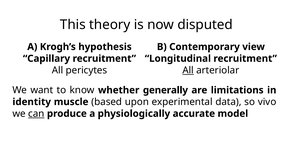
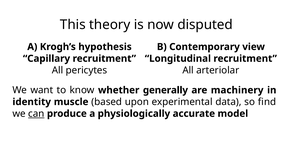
All underline: present -> none (188, 70)
limitations: limitations -> machinery (237, 90)
vivo: vivo -> find (267, 102)
